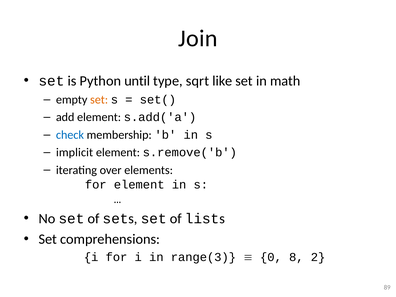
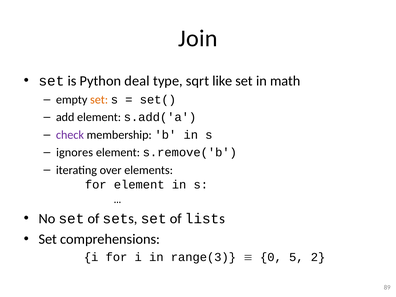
until: until -> deal (137, 81)
check colour: blue -> purple (70, 135)
implicit: implicit -> ignores (75, 152)
8: 8 -> 5 (296, 257)
